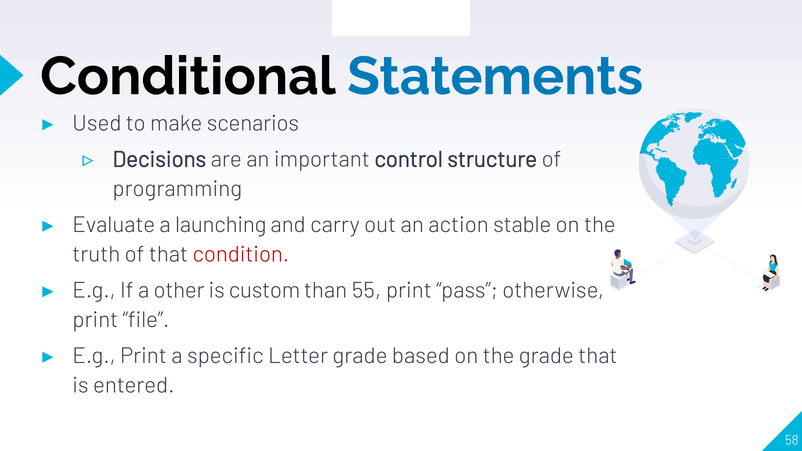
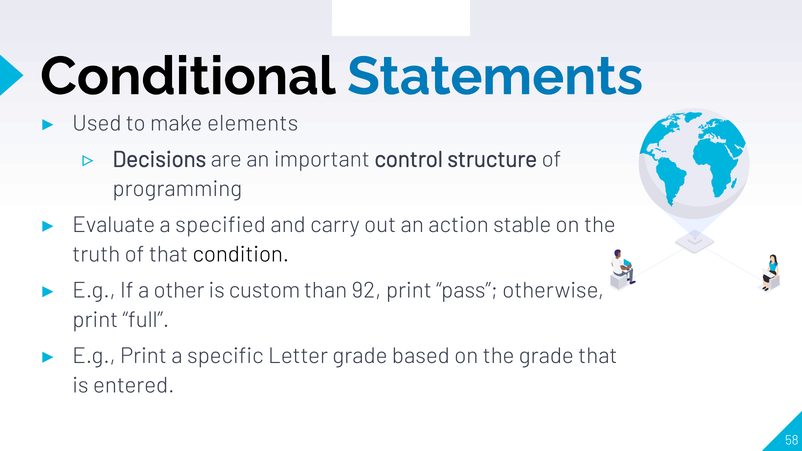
scenarios: scenarios -> elements (253, 123)
launching: launching -> specified (221, 225)
condition colour: red -> black (241, 254)
55: 55 -> 92 (366, 290)
file: file -> full (146, 320)
